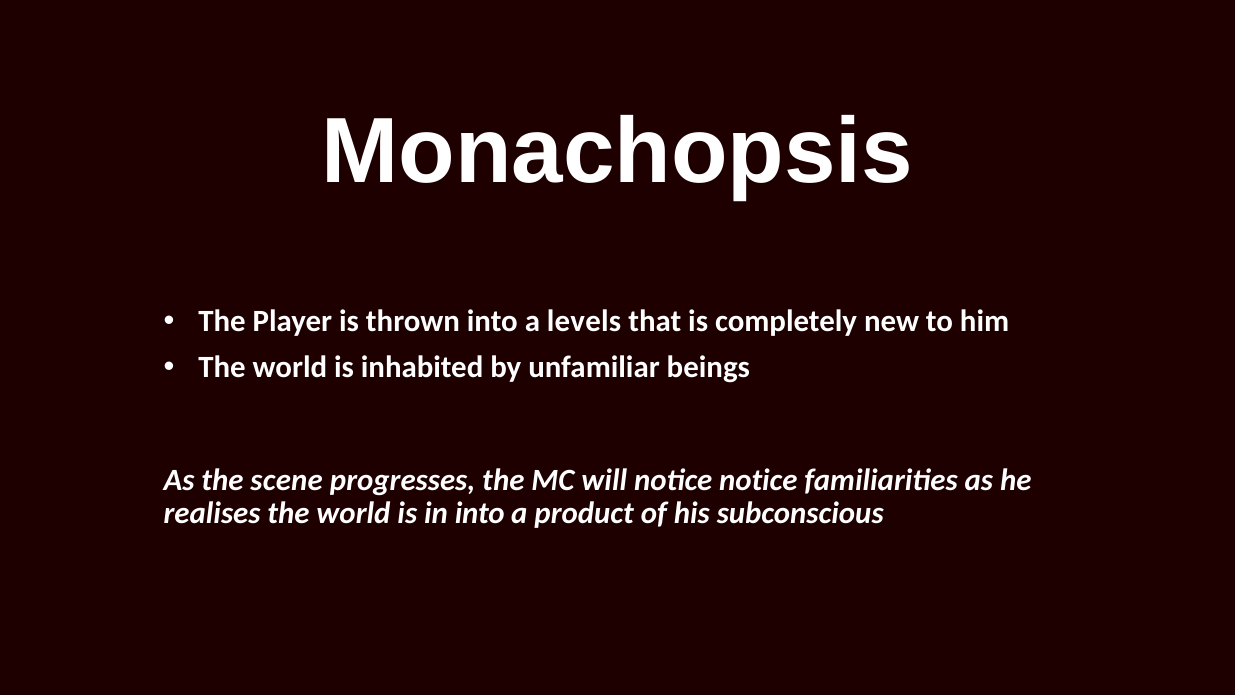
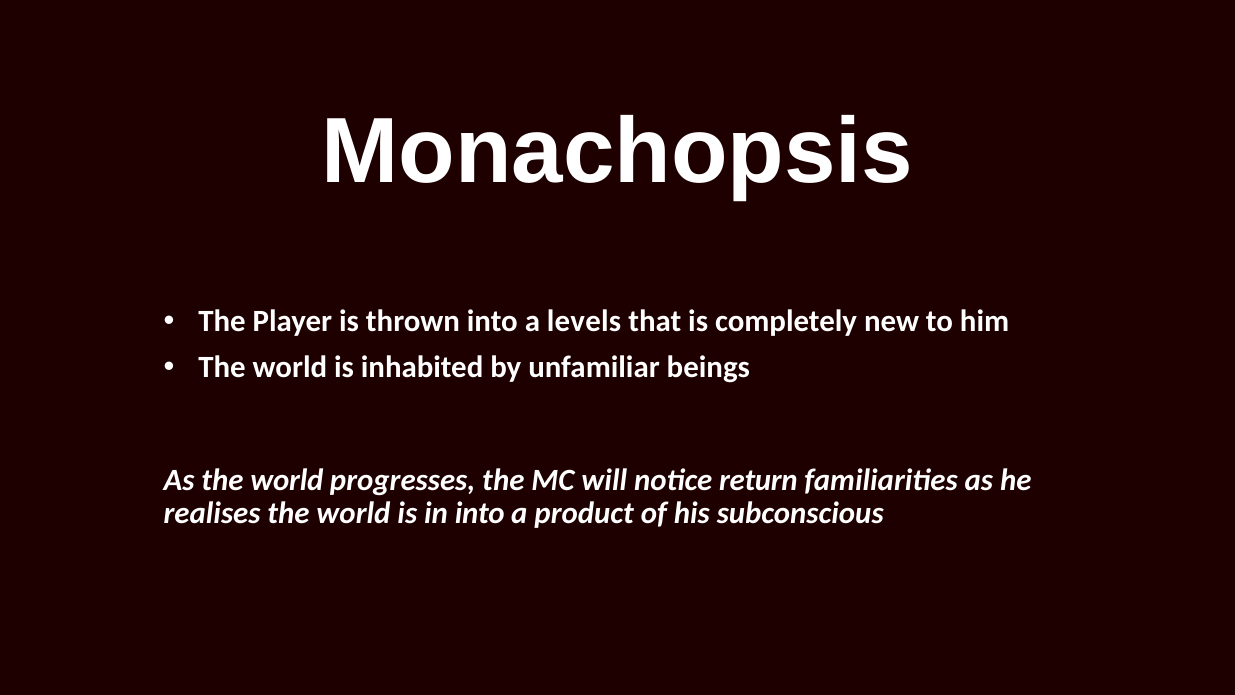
As the scene: scene -> world (287, 480)
notice notice: notice -> return (758, 480)
